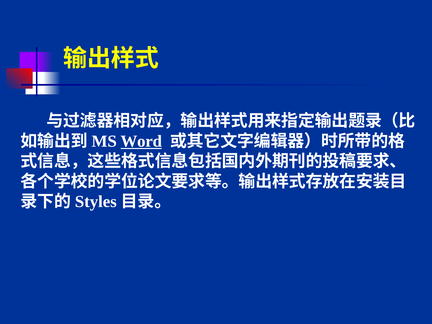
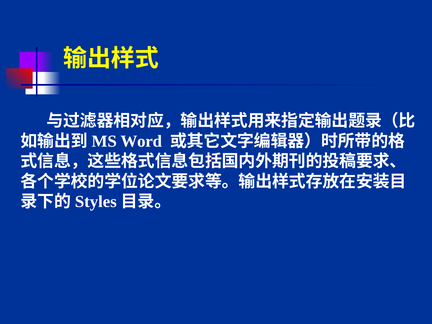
Word underline: present -> none (141, 141)
